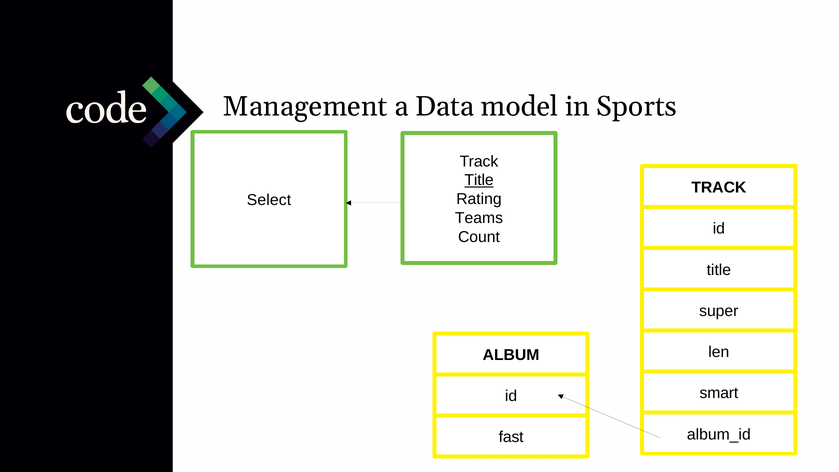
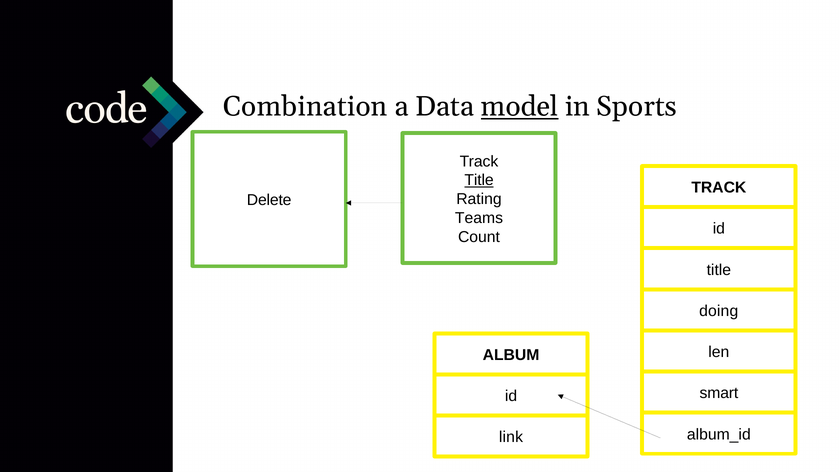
Management: Management -> Combination (305, 107)
model underline: none -> present (520, 107)
Select: Select -> Delete (269, 200)
super: super -> doing (719, 311)
fast: fast -> link (511, 437)
